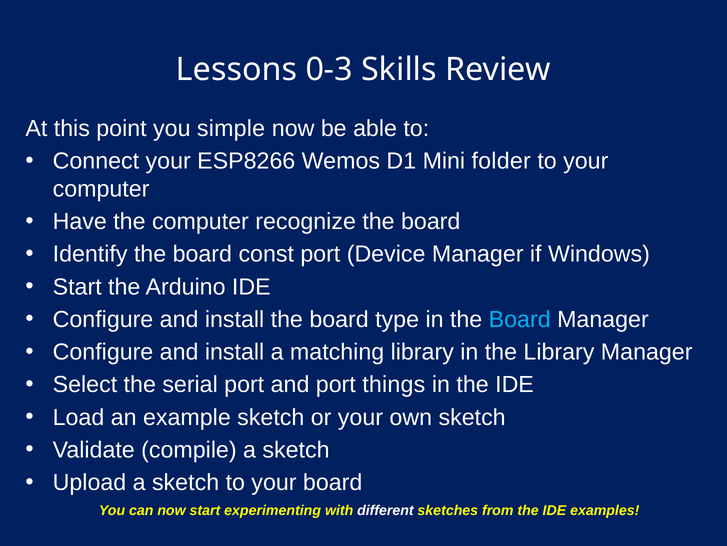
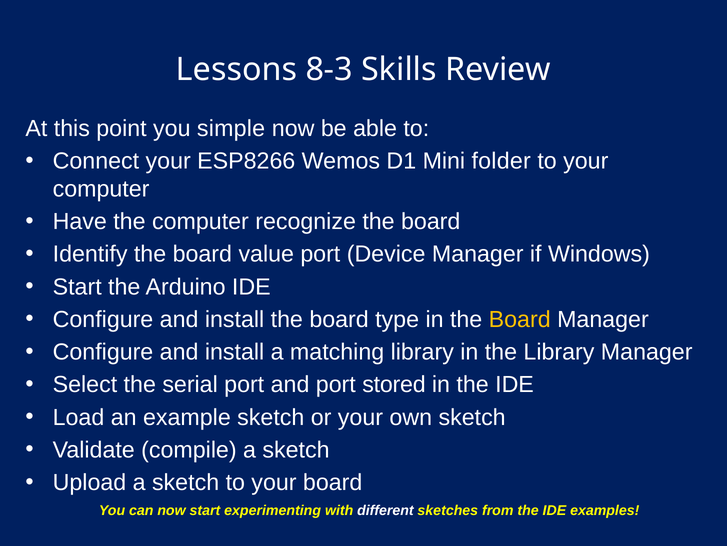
0-3: 0-3 -> 8-3 (329, 70)
const: const -> value (266, 254)
Board colour: light blue -> yellow (520, 319)
things: things -> stored (394, 384)
